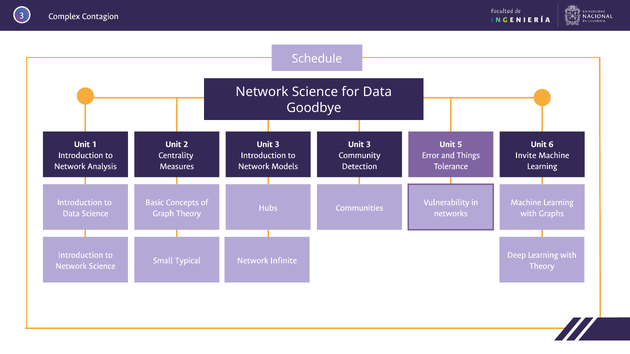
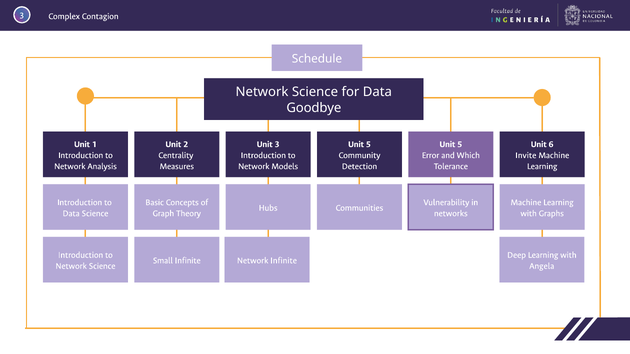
3: 3 -> 5 (368, 144)
Things: Things -> Which (468, 155)
Small Typical: Typical -> Infinite (188, 261)
Theory: Theory -> Angela (542, 266)
